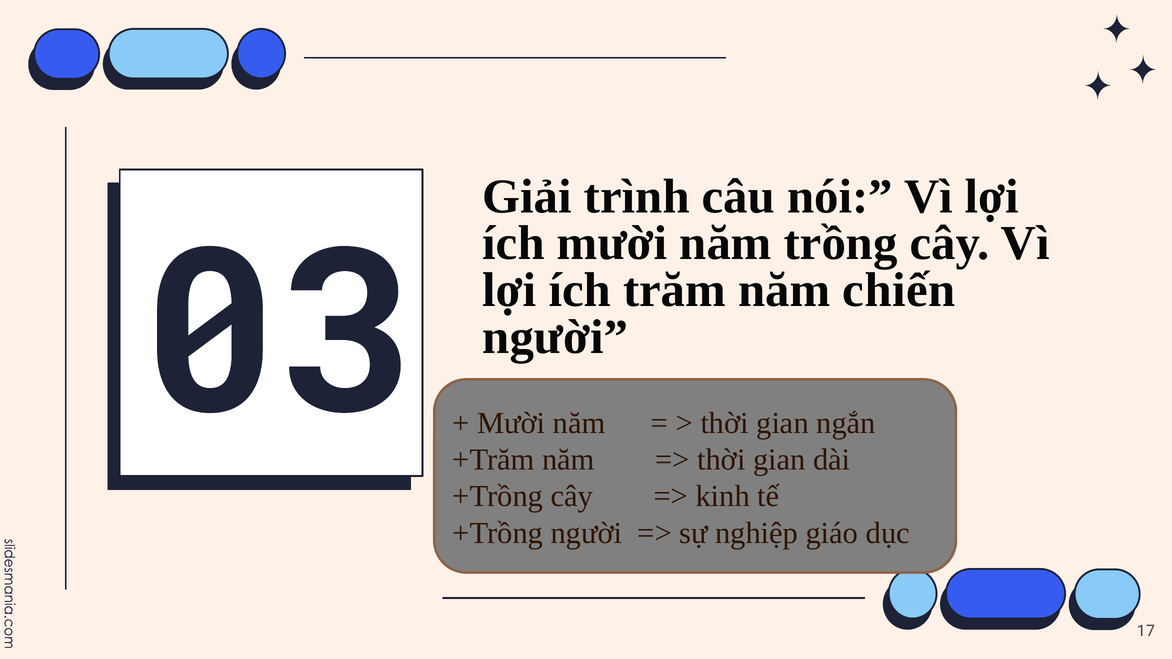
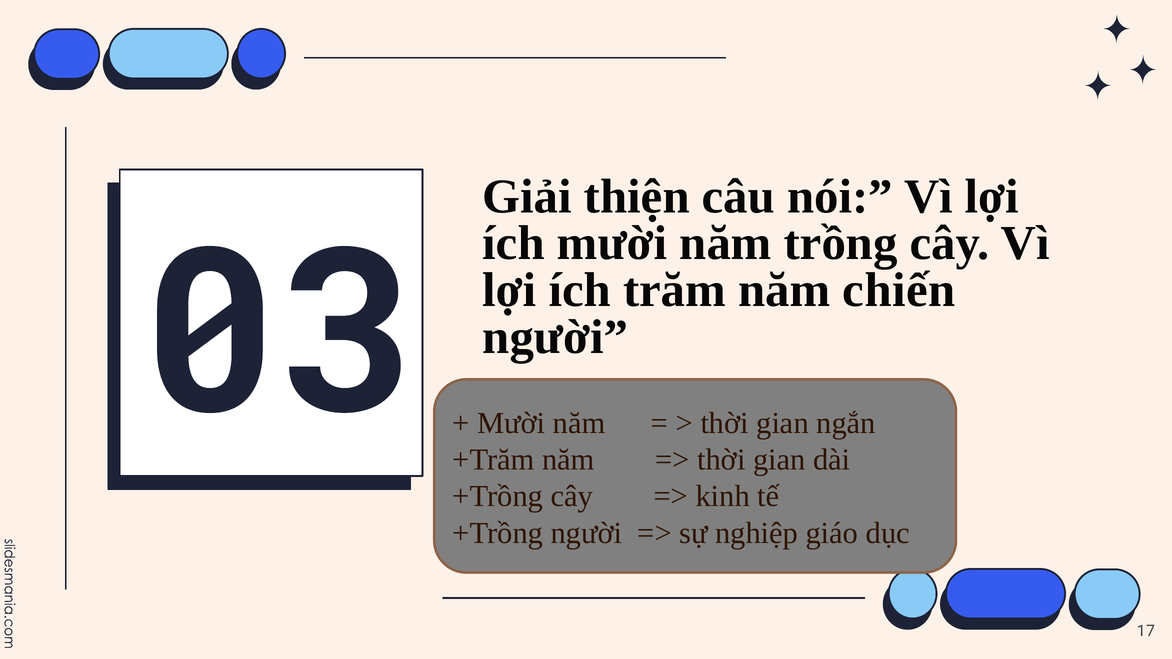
trình: trình -> thiện (637, 197)
